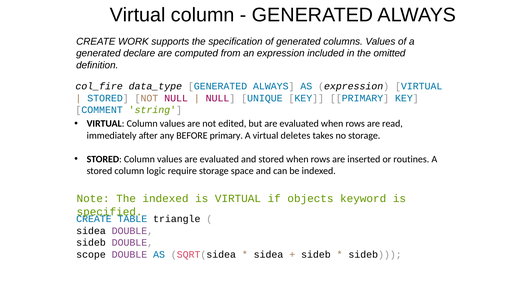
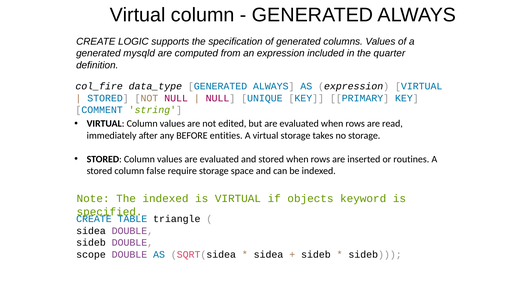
WORK: WORK -> LOGIC (133, 41)
declare: declare -> mysqld (139, 53)
omitted: omitted -> quarter (389, 53)
BEFORE primary: primary -> entities (226, 135)
virtual deletes: deletes -> storage (296, 135)
logic: logic -> false (156, 171)
